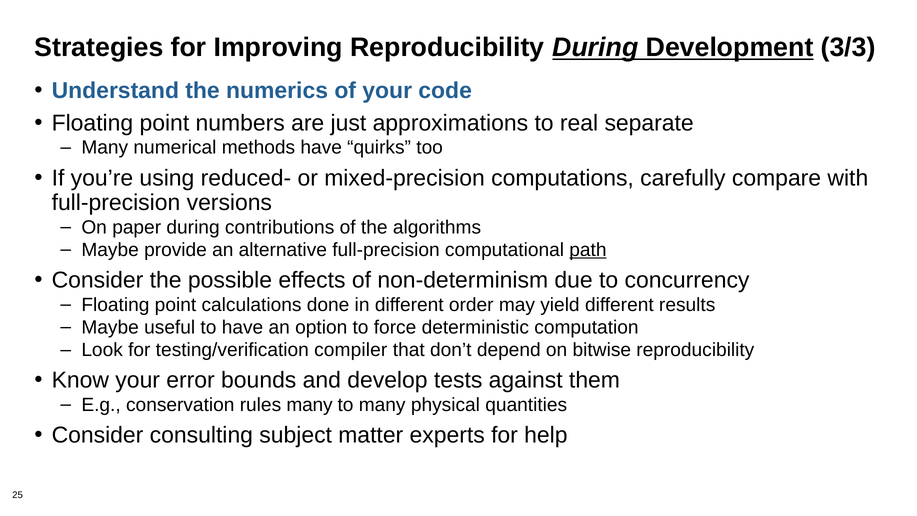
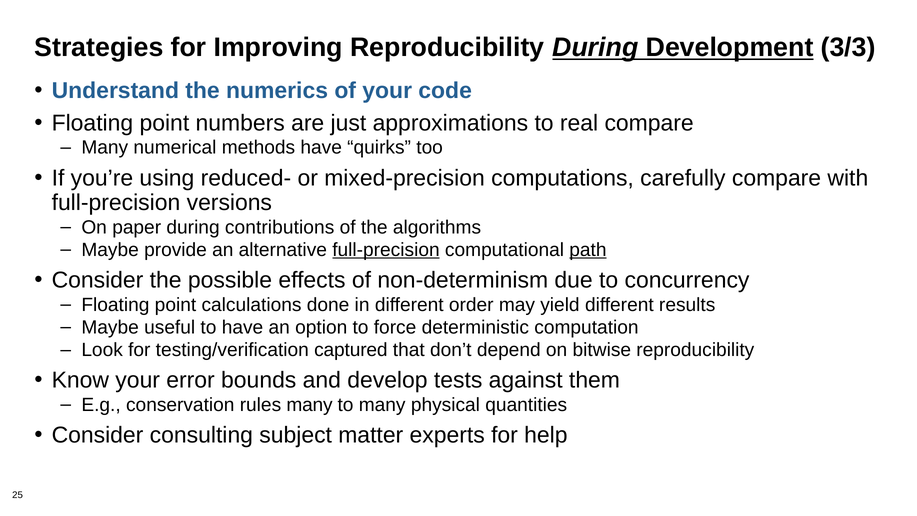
real separate: separate -> compare (649, 123)
full-precision underline: none -> present (386, 250)
compiler: compiler -> captured (351, 350)
